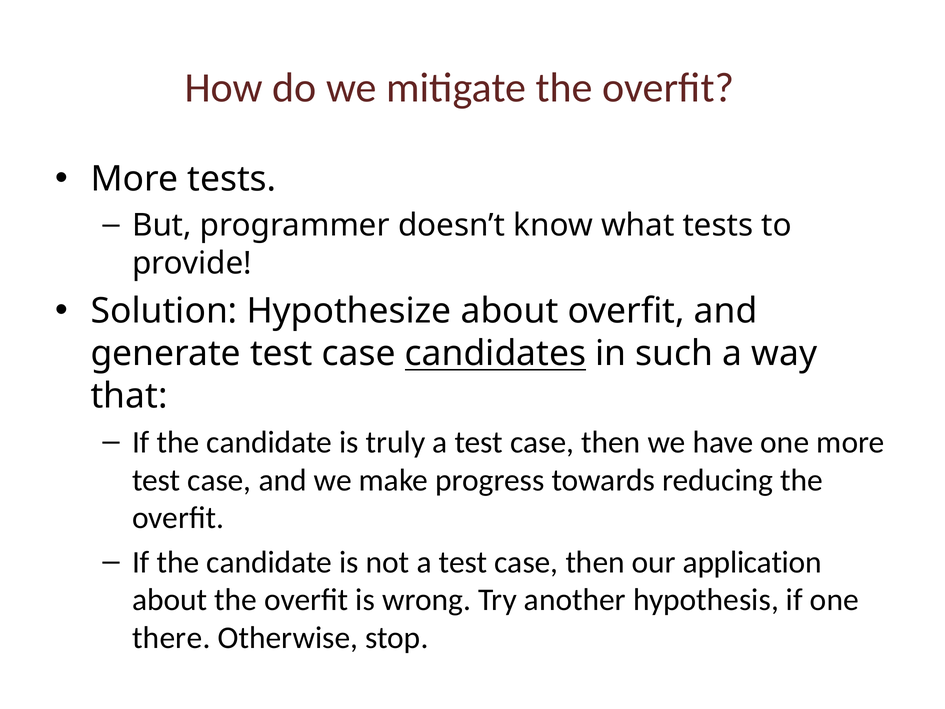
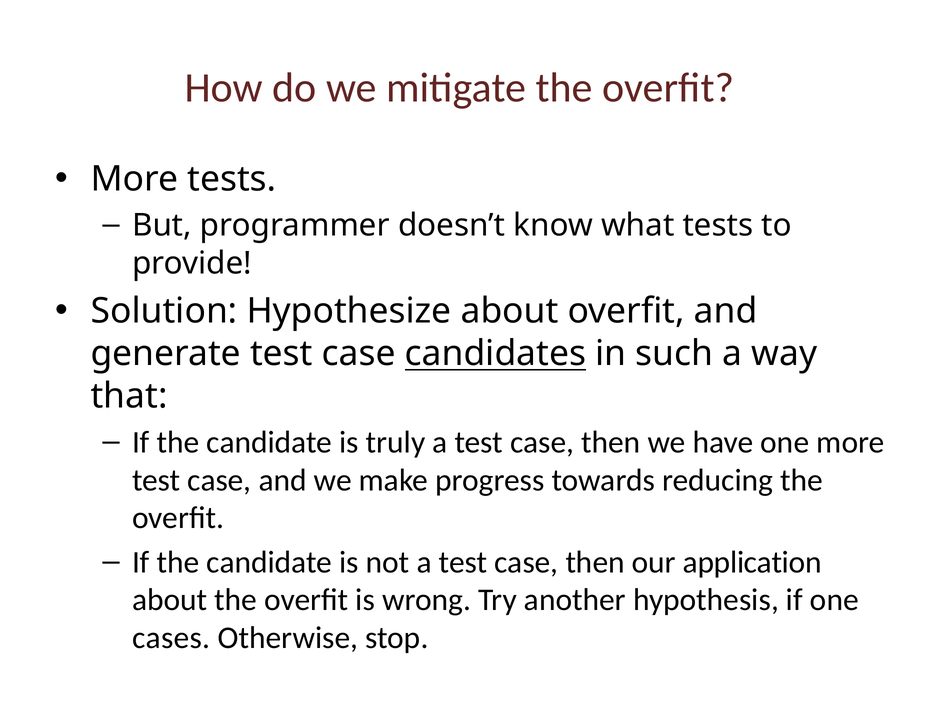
there: there -> cases (171, 638)
